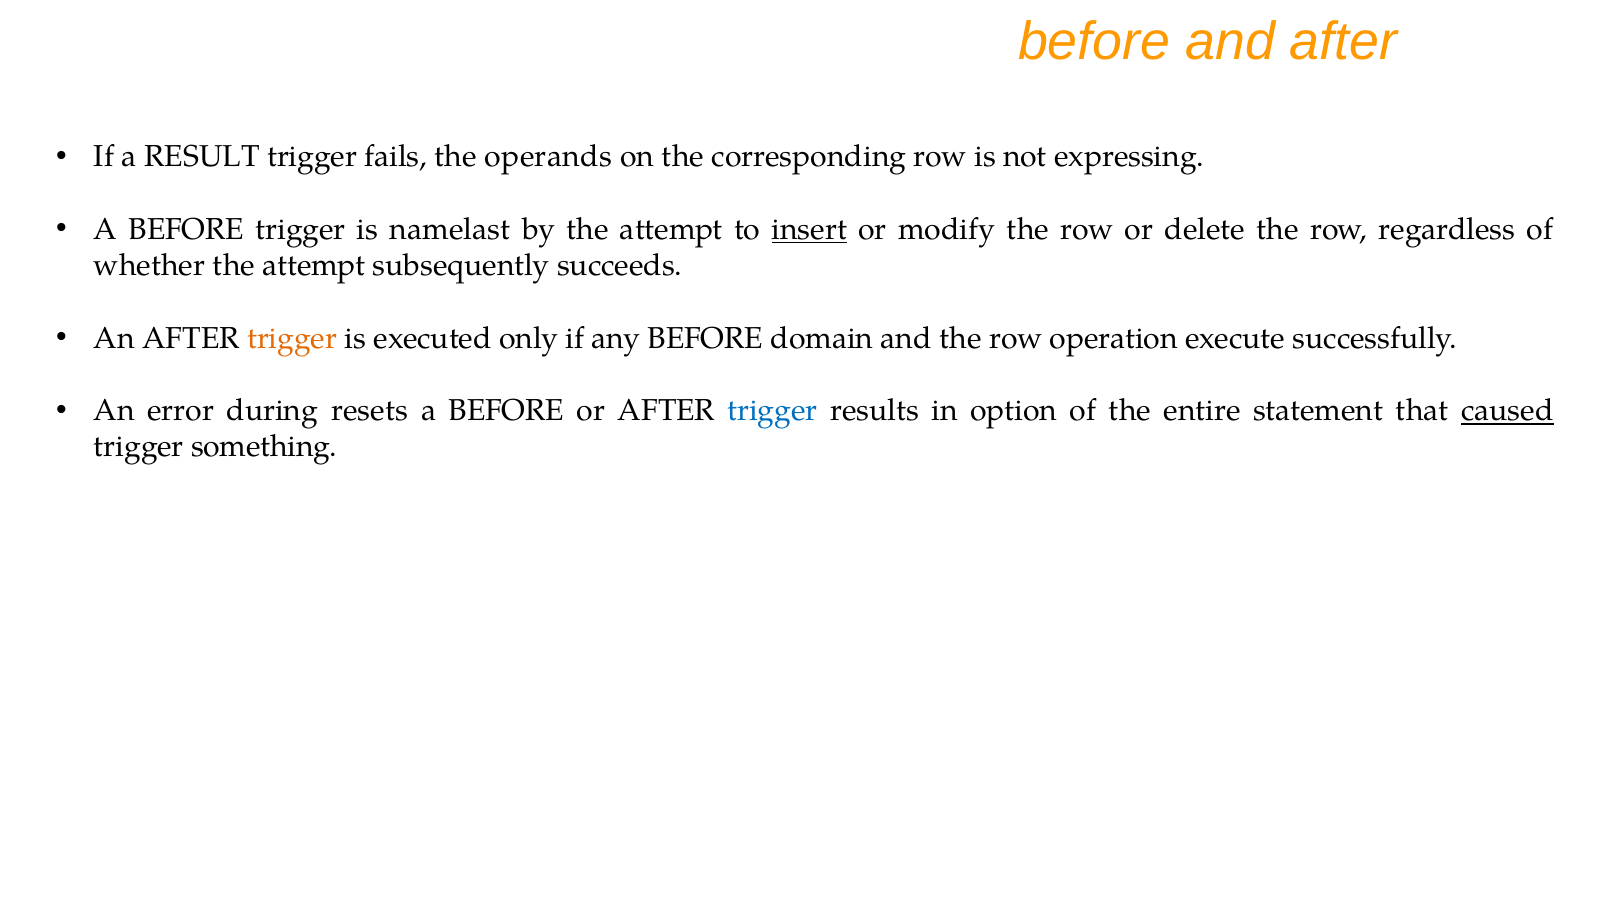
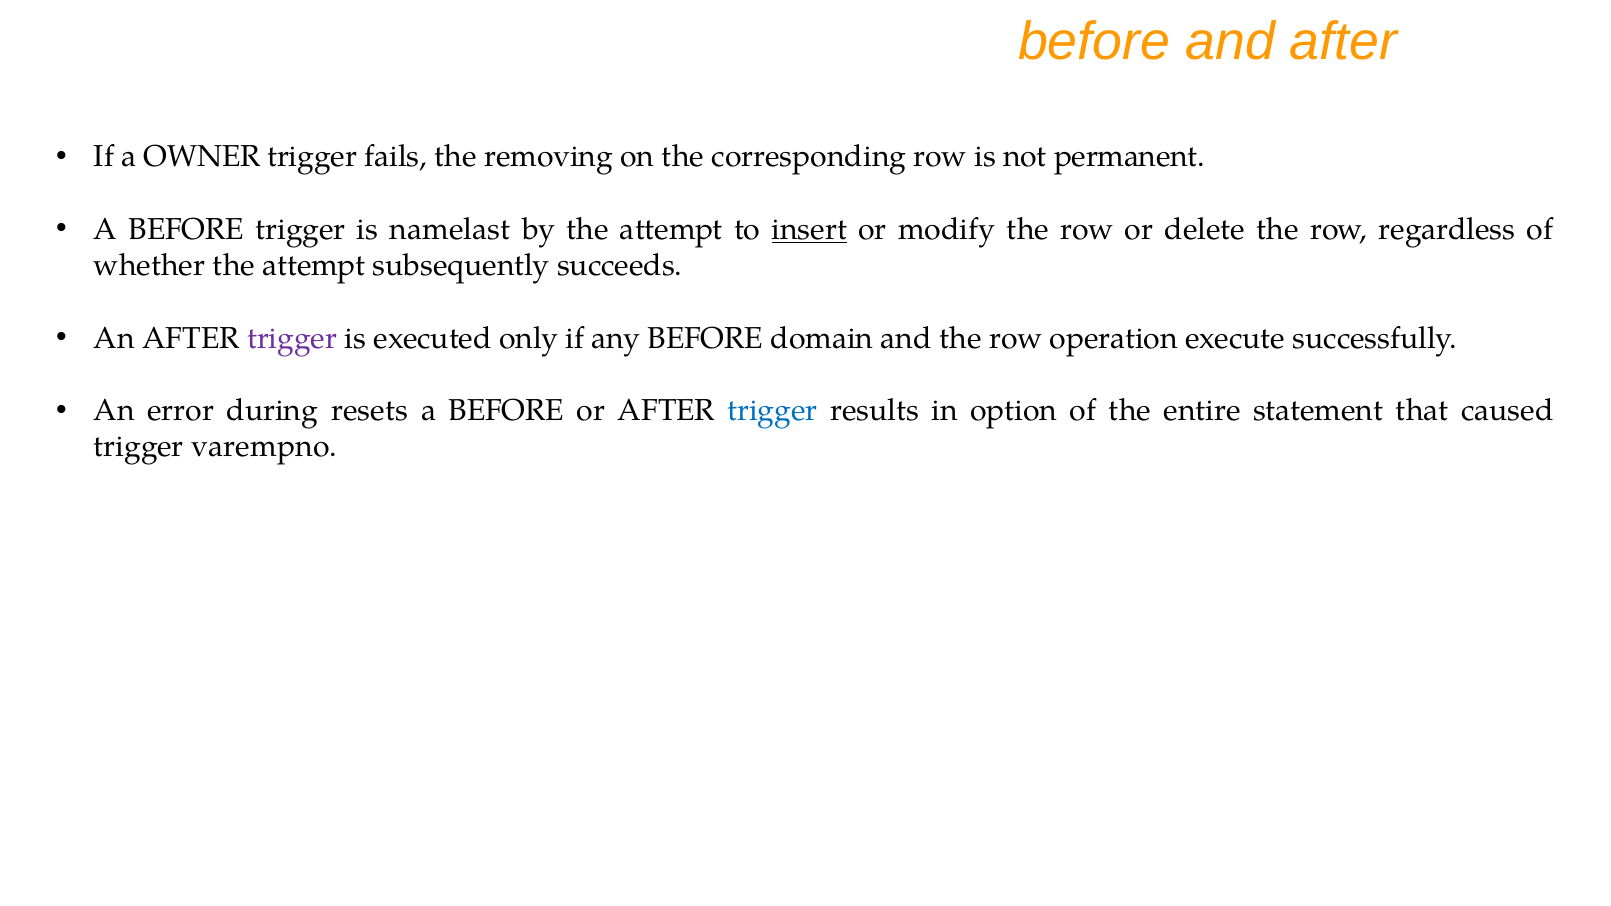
RESULT: RESULT -> OWNER (202, 157)
operands: operands -> removing (549, 157)
expressing: expressing -> permanent (1129, 157)
trigger colour: orange -> purple (292, 338)
caused underline: present -> none (1507, 411)
something: something -> varempno (264, 447)
